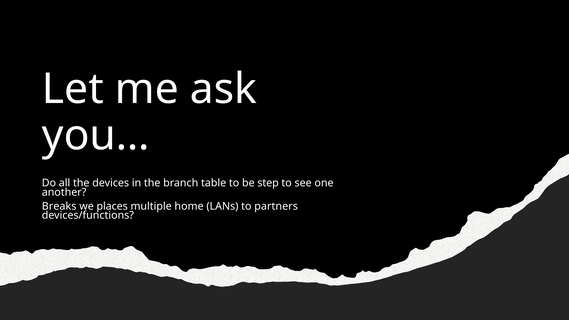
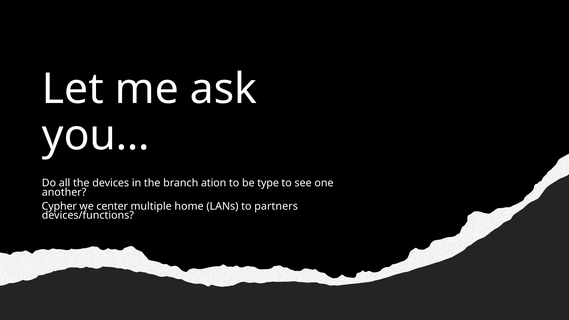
table: table -> ation (214, 183)
step: step -> type (268, 183)
Breaks: Breaks -> Cypher (59, 206)
places: places -> center (112, 206)
